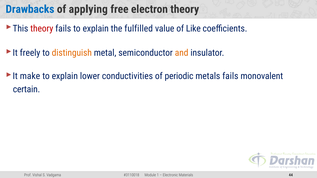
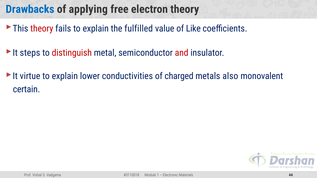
freely: freely -> steps (30, 53)
distinguish colour: orange -> red (72, 53)
and colour: orange -> red (182, 53)
make: make -> virtue (30, 76)
periodic: periodic -> charged (179, 76)
metals fails: fails -> also (230, 76)
